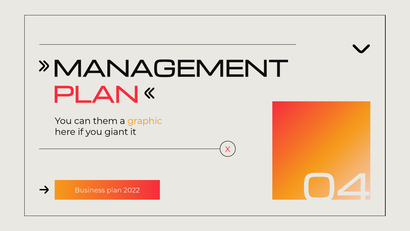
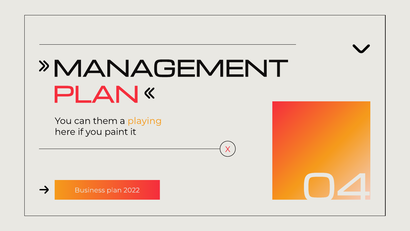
graphic: graphic -> playing (145, 121)
giant: giant -> paint (116, 132)
